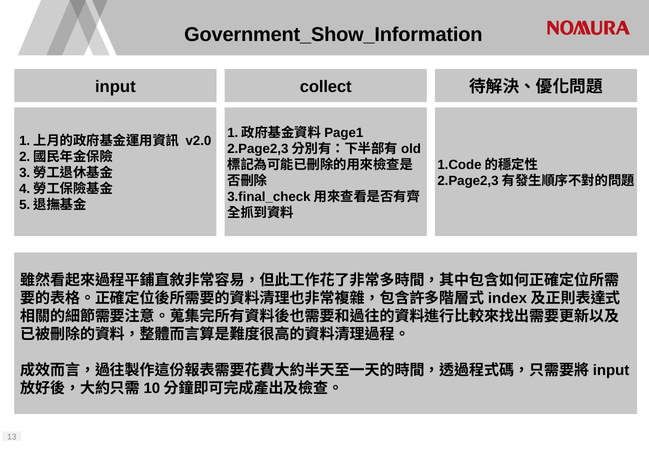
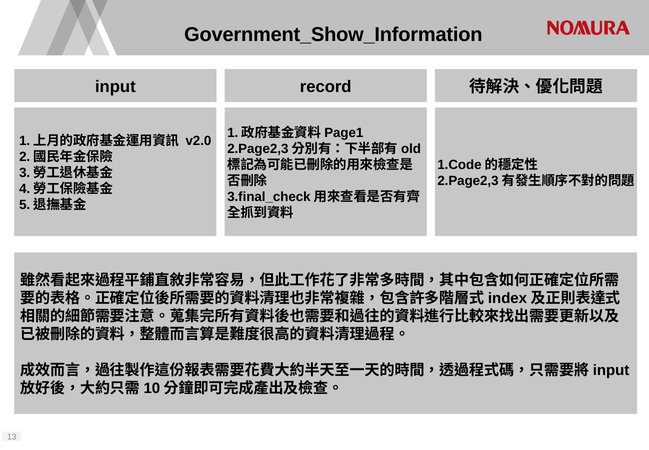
collect: collect -> record (326, 87)
